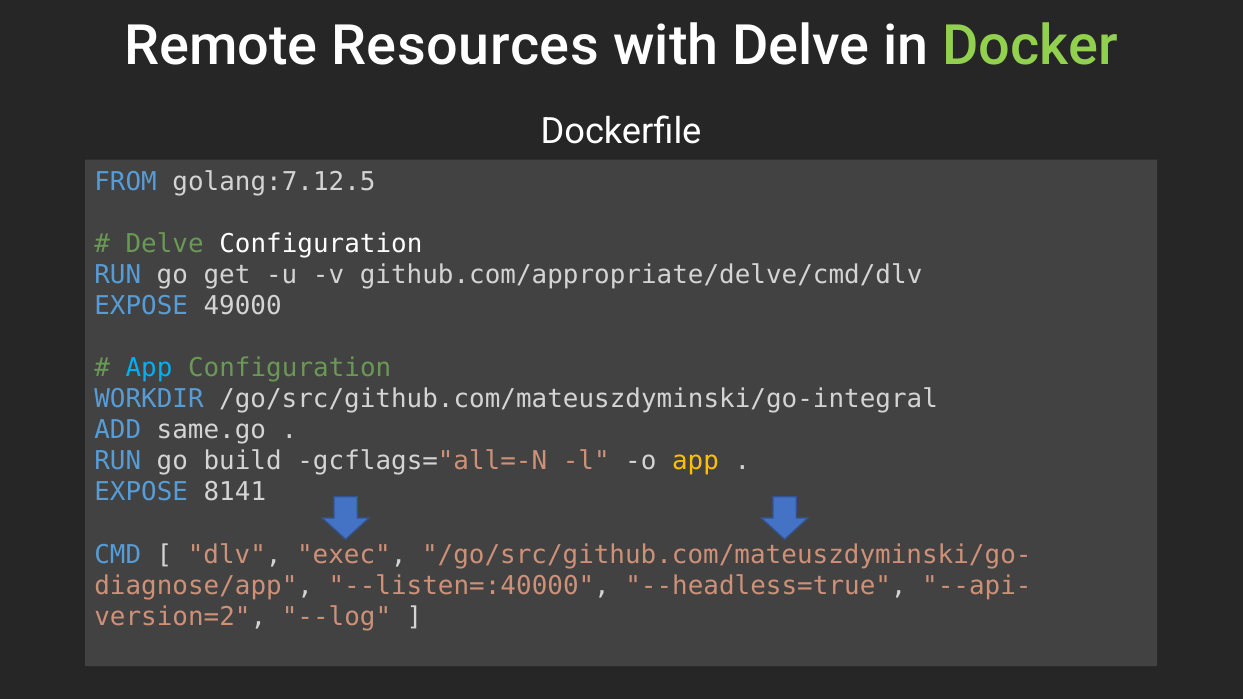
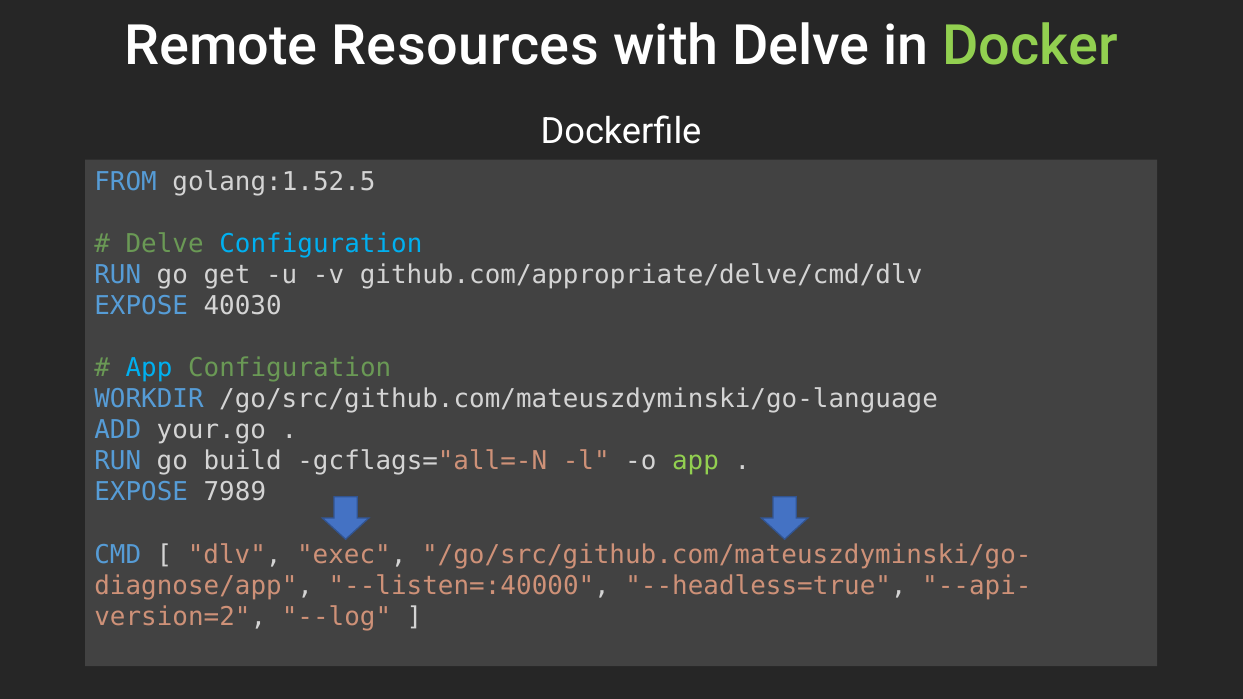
golang:7.12.5: golang:7.12.5 -> golang:1.52.5 (274, 182)
Configuration colour: white -> light blue (321, 244)
49000: 49000 -> 40030 (243, 306)
/go/src/github.com/mateuszdyminski/go-integral: /go/src/github.com/mateuszdyminski/go-integral -> /go/src/github.com/mateuszdyminski/go-language (579, 399)
same.go: same.go -> your.go (211, 430)
app colour: yellow -> light green (696, 461)
8141: 8141 -> 7989 (235, 493)
